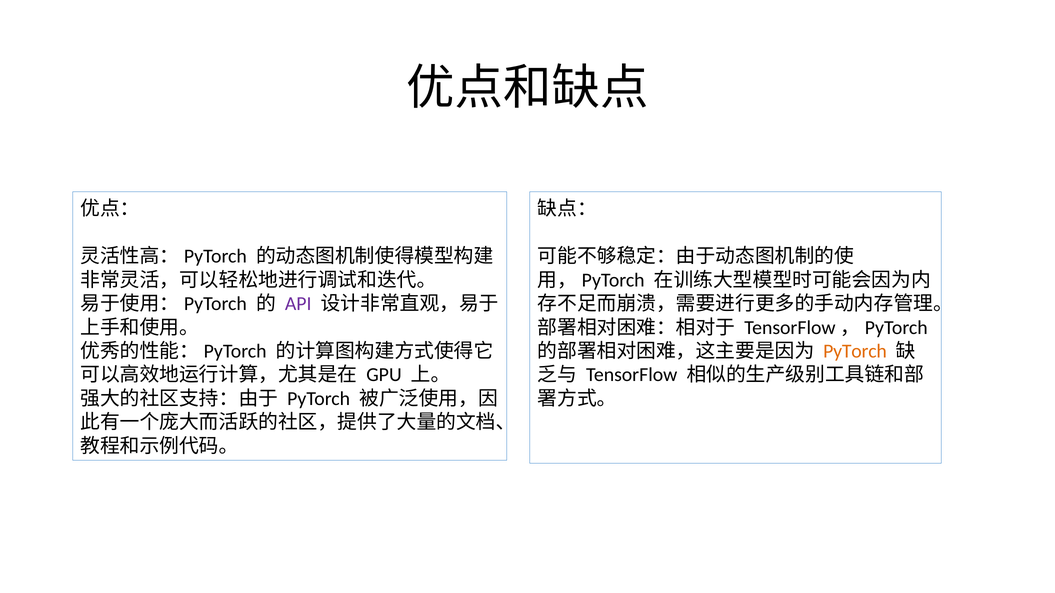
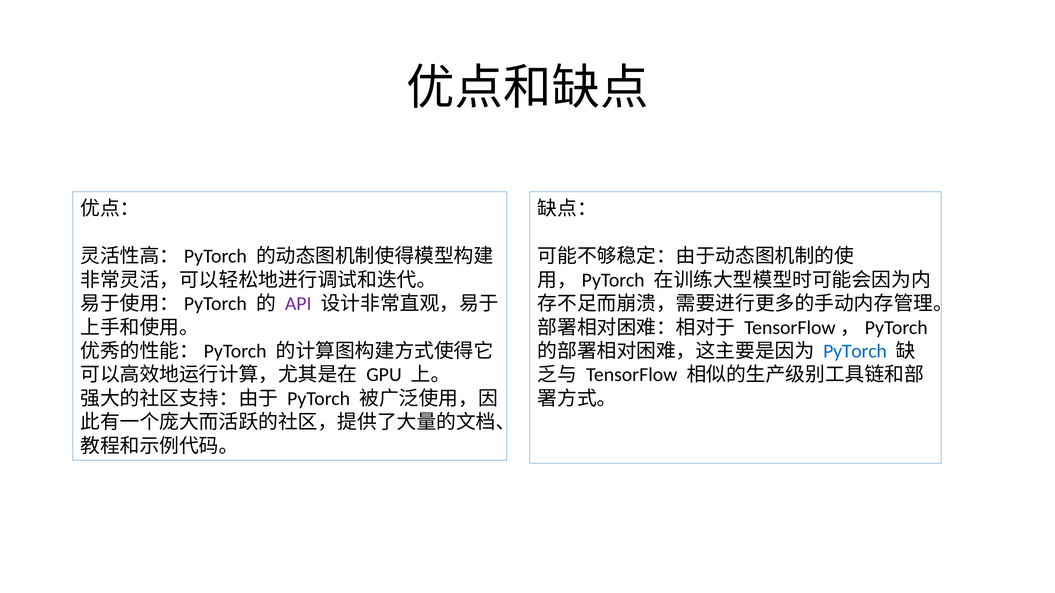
PyTorch colour: orange -> blue (855, 351)
